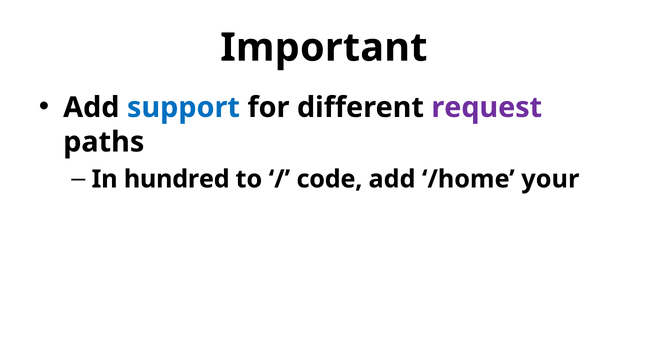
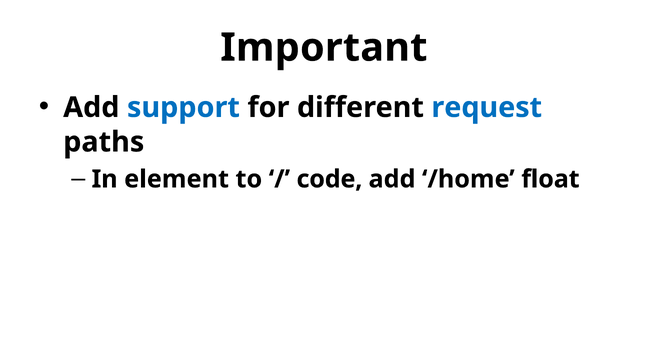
request colour: purple -> blue (487, 108)
hundred: hundred -> element (177, 179)
your: your -> float (550, 179)
